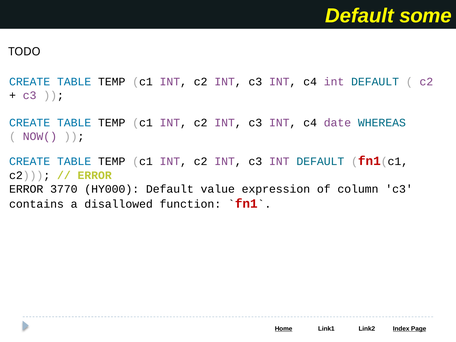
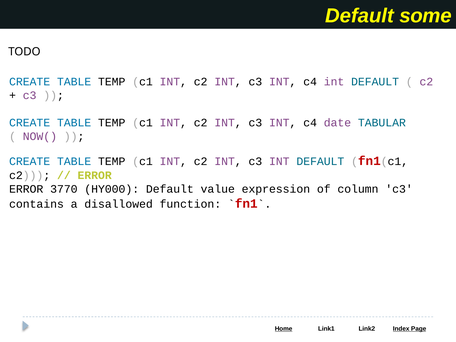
WHEREAS: WHEREAS -> TABULAR (382, 123)
